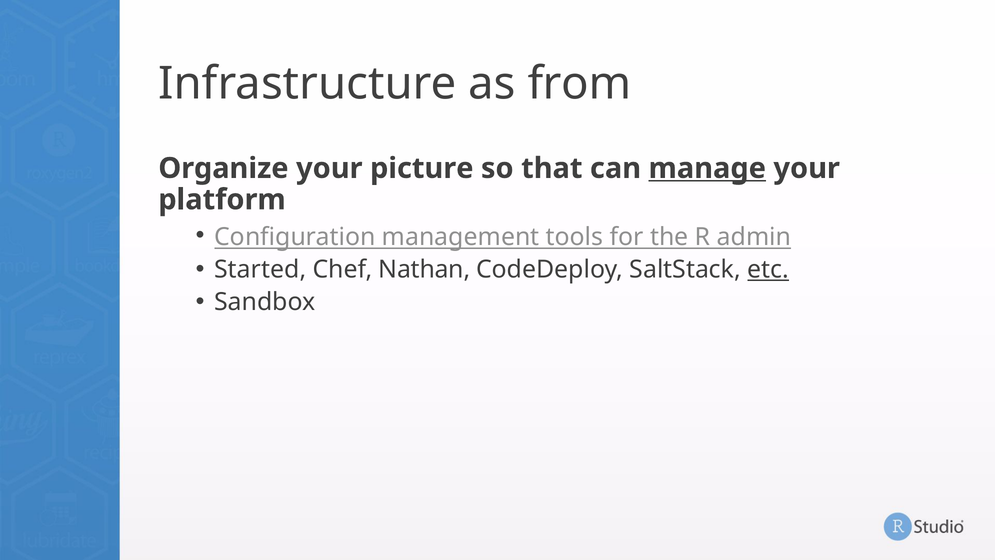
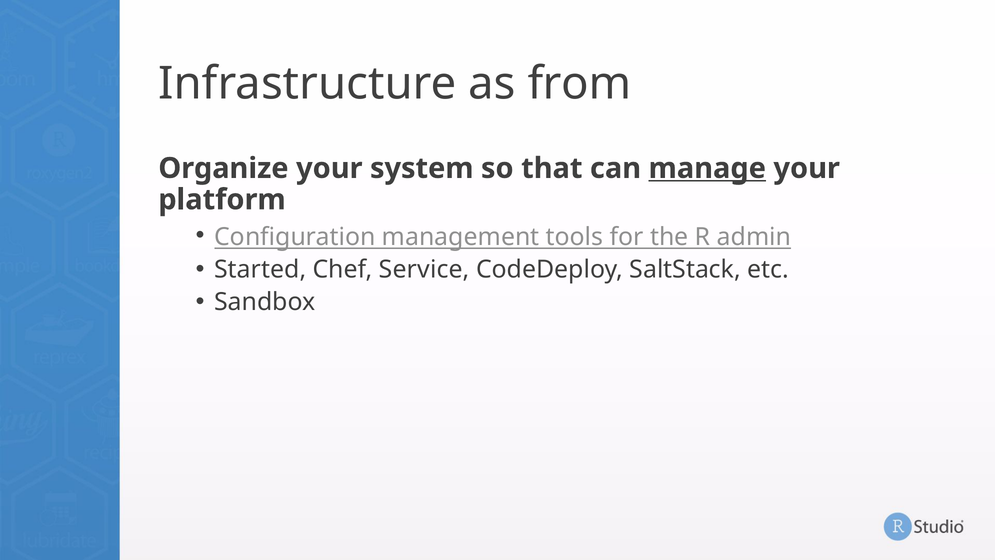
picture: picture -> system (422, 168)
Nathan: Nathan -> Service (424, 270)
etc underline: present -> none (768, 270)
